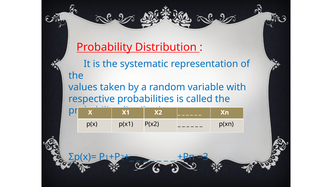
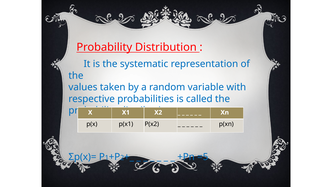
=3: =3 -> =5 (203, 157)
